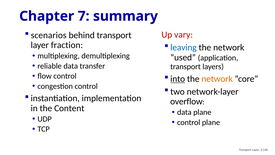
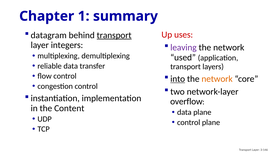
7: 7 -> 1 (84, 16)
scenarios: scenarios -> datagram (49, 35)
transport underline: none -> present (114, 35)
vary: vary -> uses (184, 35)
fraction: fraction -> integers (67, 45)
leaving colour: blue -> purple (183, 47)
